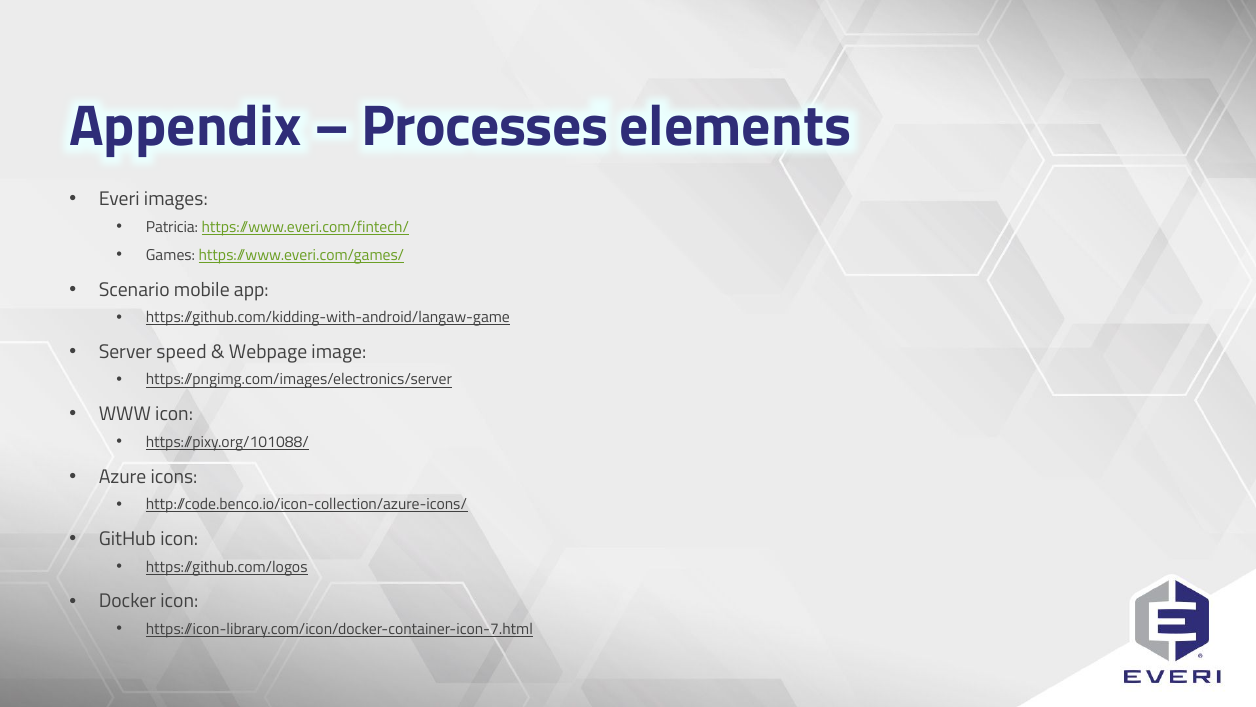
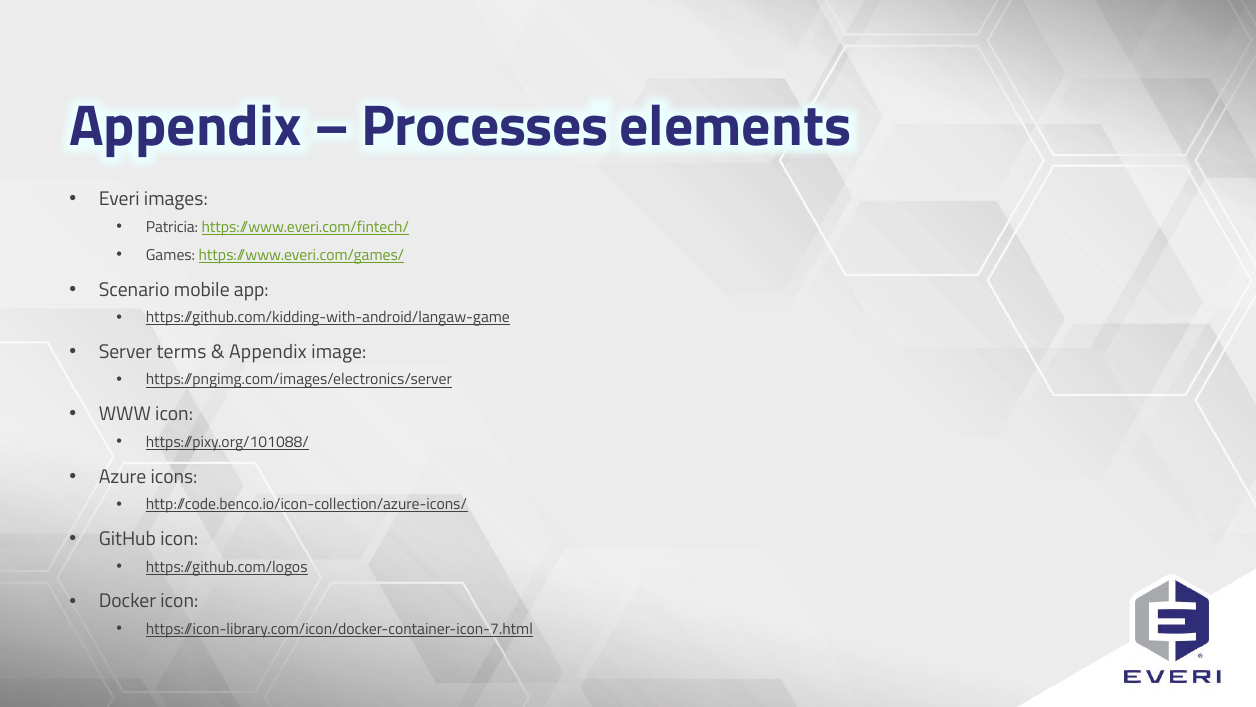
speed: speed -> terms (182, 352)
Webpage: Webpage -> Appendix (268, 352)
